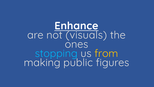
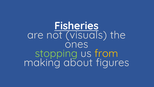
Enhance: Enhance -> Fisheries (76, 26)
stopping colour: light blue -> light green (56, 53)
public: public -> about (78, 62)
